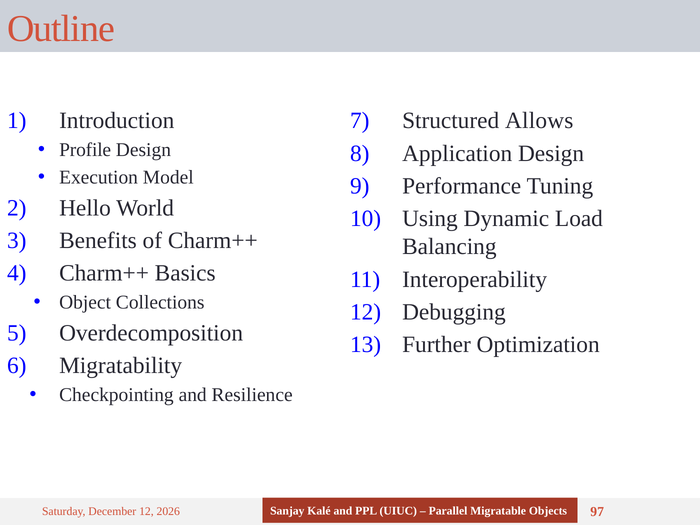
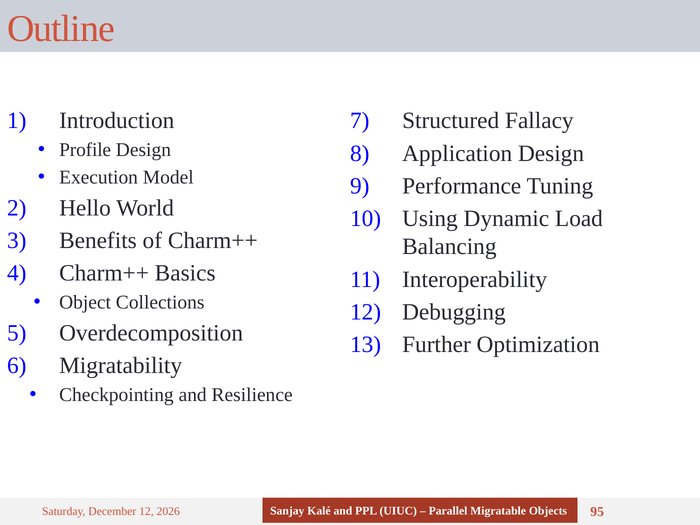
Allows: Allows -> Fallacy (539, 121)
97: 97 -> 95 (597, 512)
